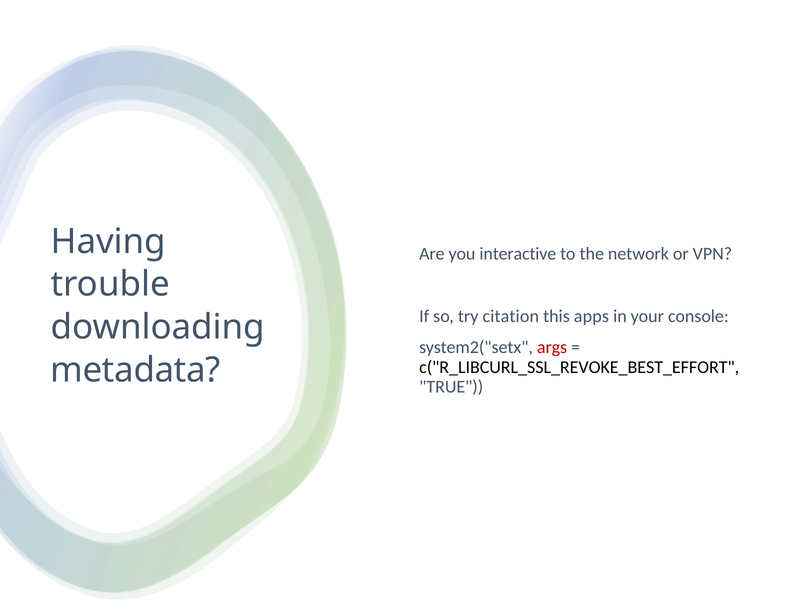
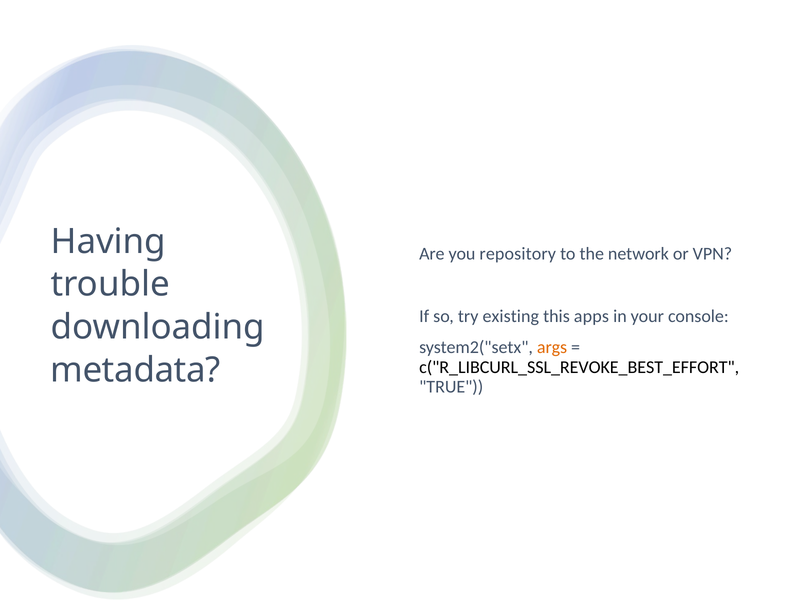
interactive: interactive -> repository (518, 254)
citation: citation -> existing (511, 316)
args colour: red -> orange (552, 347)
